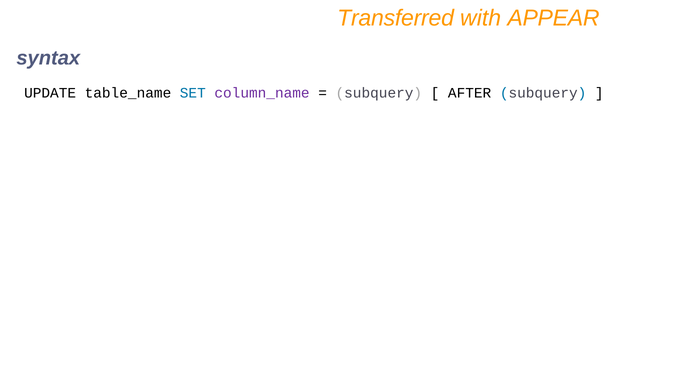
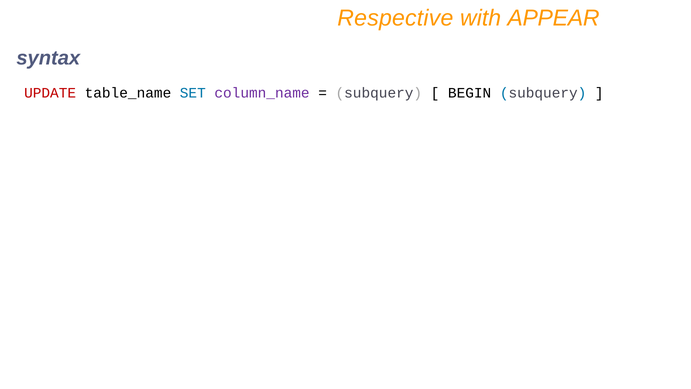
Transferred: Transferred -> Respective (395, 18)
UPDATE colour: black -> red (50, 93)
AFTER: AFTER -> BEGIN (470, 93)
